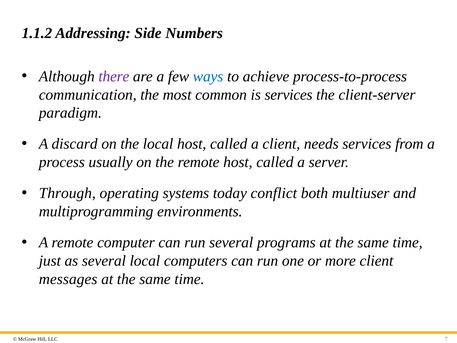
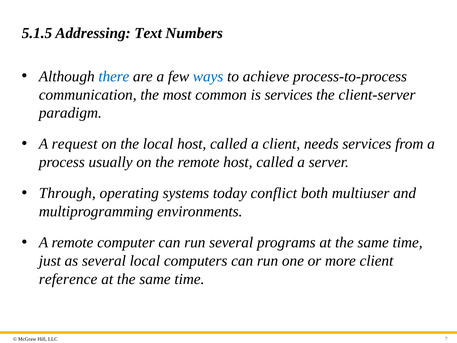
1.1.2: 1.1.2 -> 5.1.5 (37, 33)
Side: Side -> Text (148, 33)
there colour: purple -> blue (114, 76)
discard: discard -> request (75, 144)
messages: messages -> reference (68, 279)
